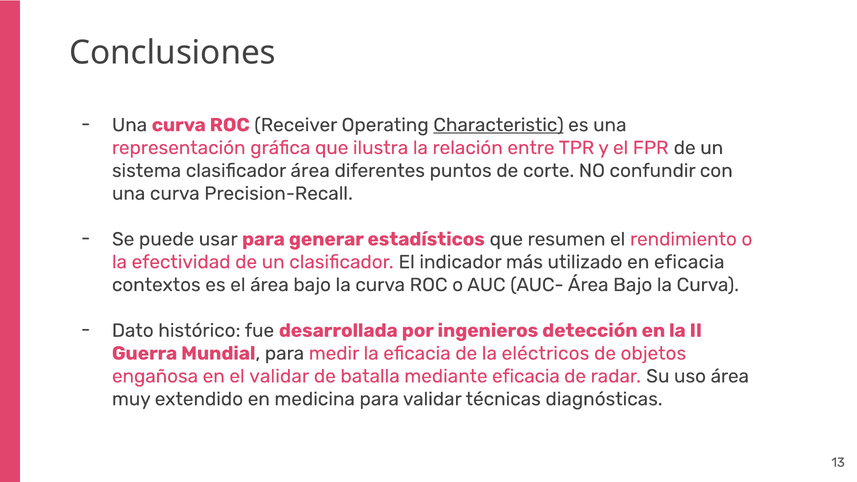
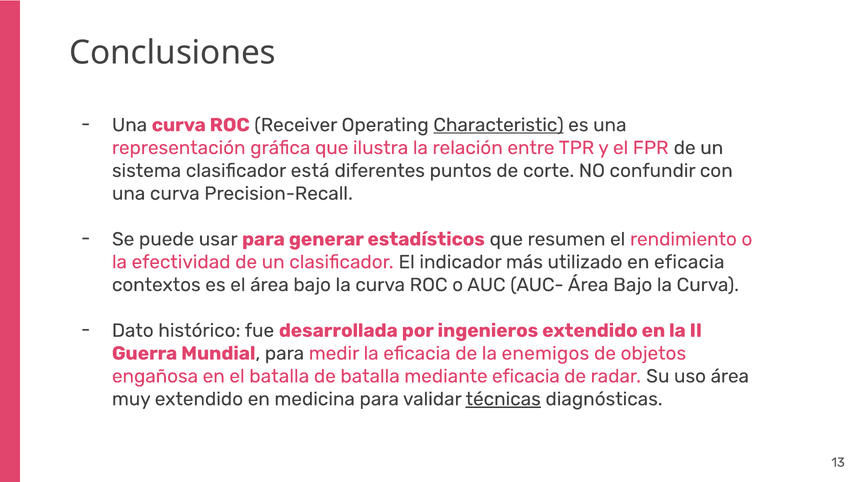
clasificador área: área -> está (310, 171)
ingenieros detección: detección -> extendido (590, 331)
eléctricos: eléctricos -> enemigos (545, 353)
el validar: validar -> batalla (279, 376)
técnicas underline: none -> present (503, 399)
